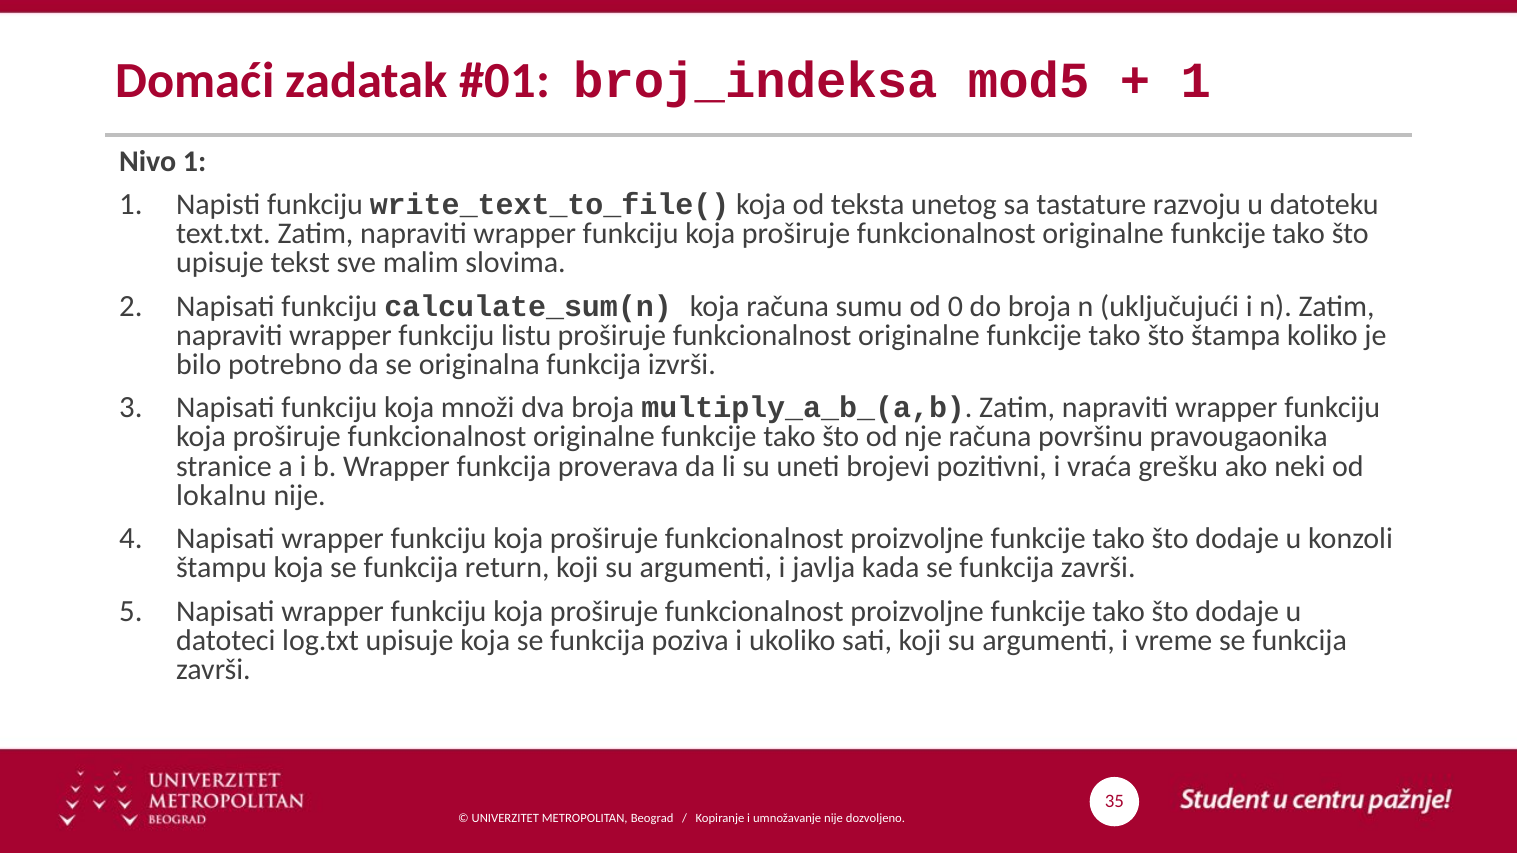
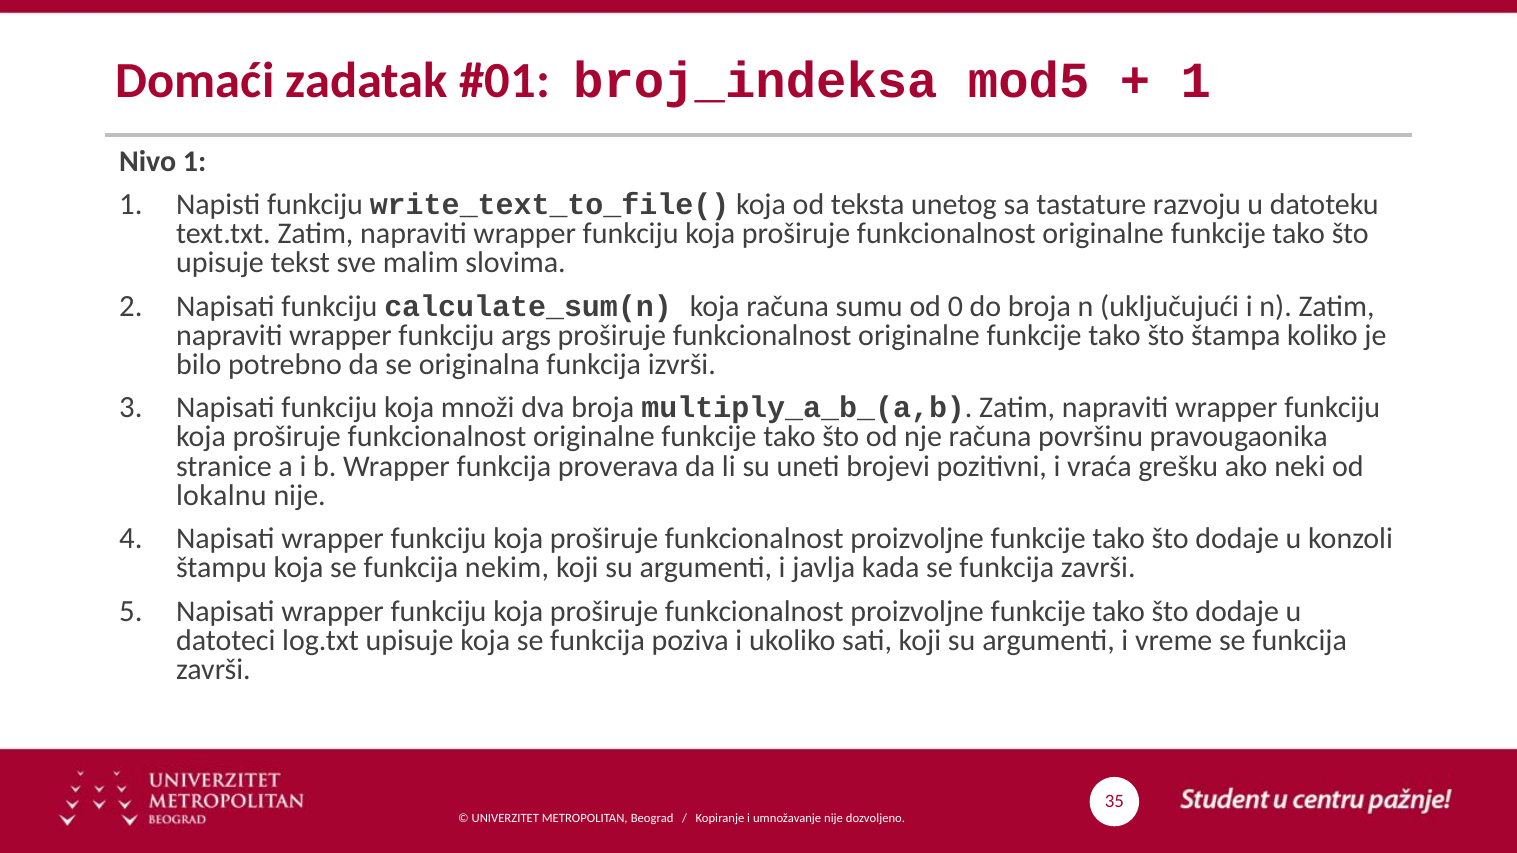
listu: listu -> args (526, 336)
return: return -> nekim (507, 568)
